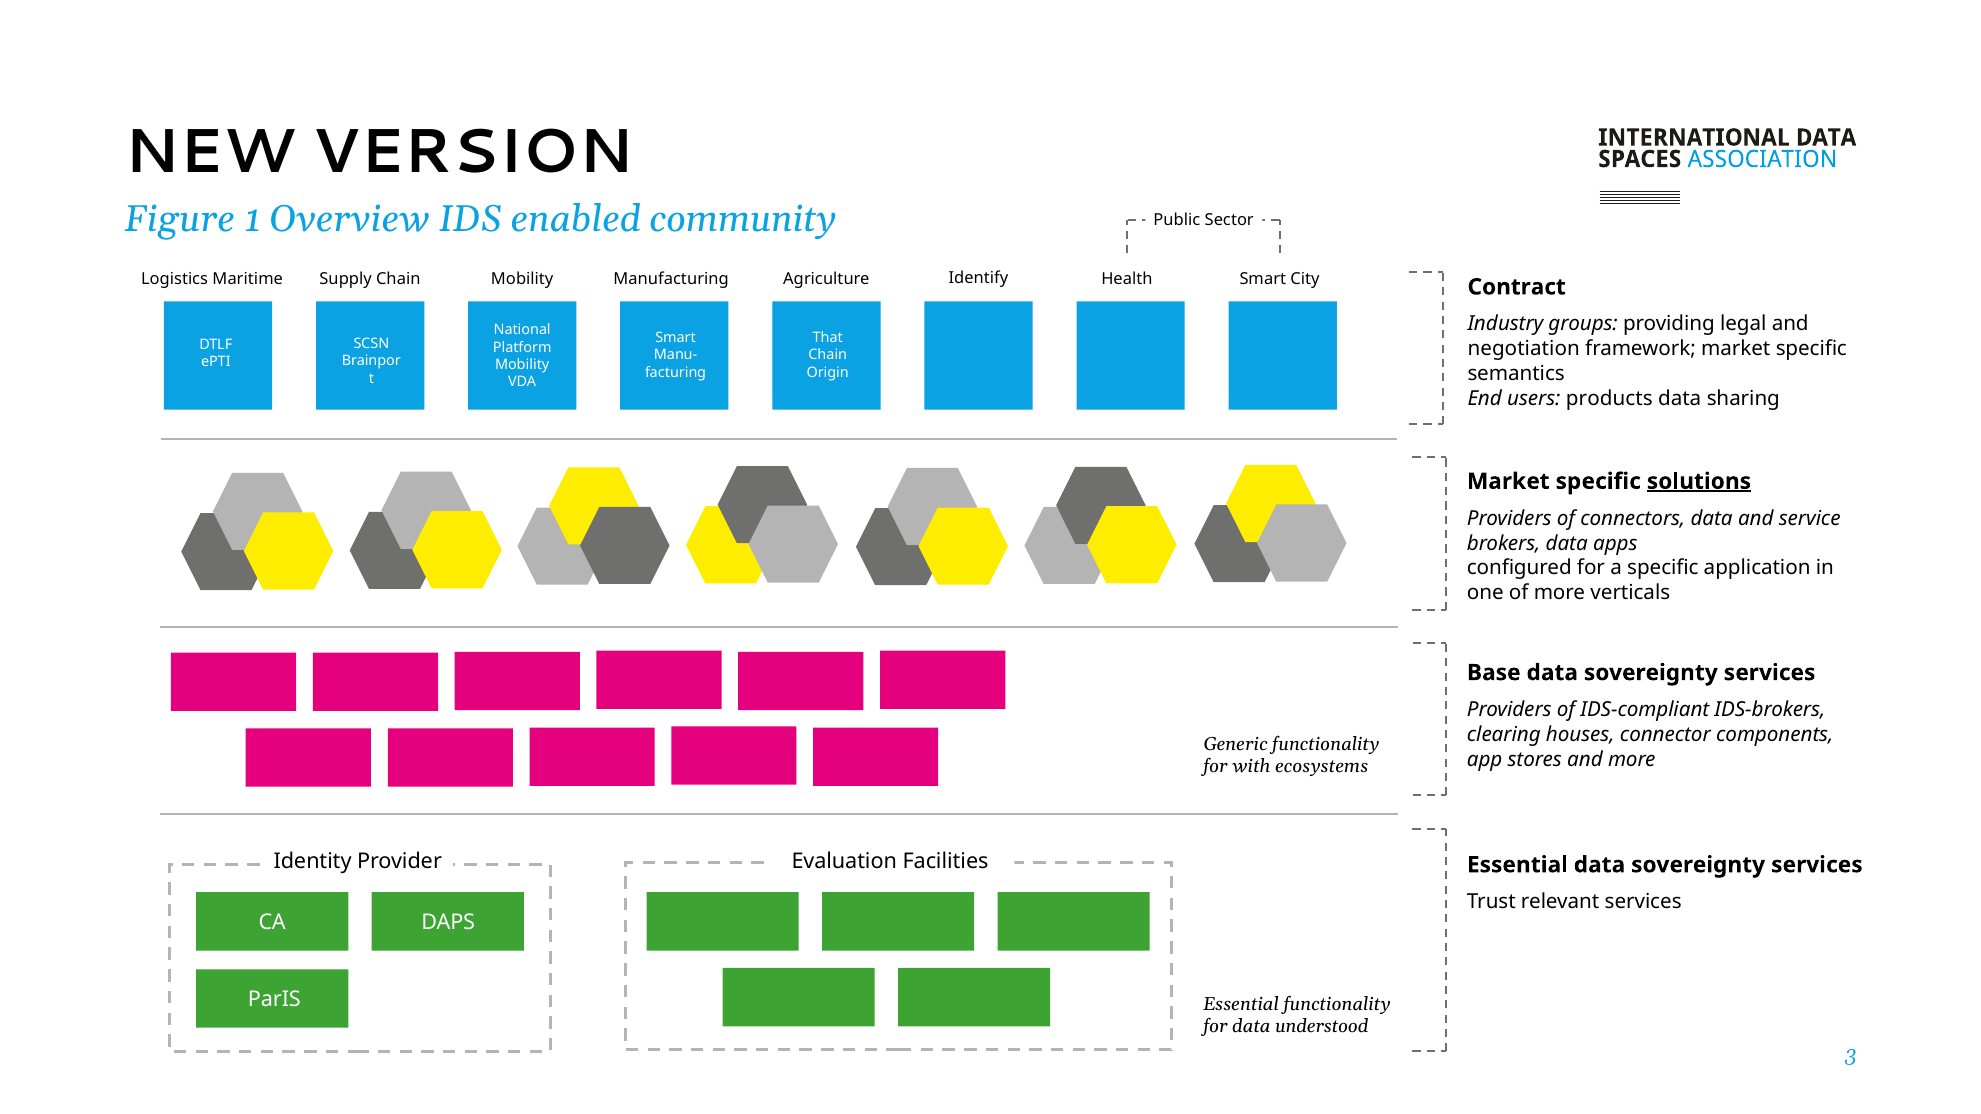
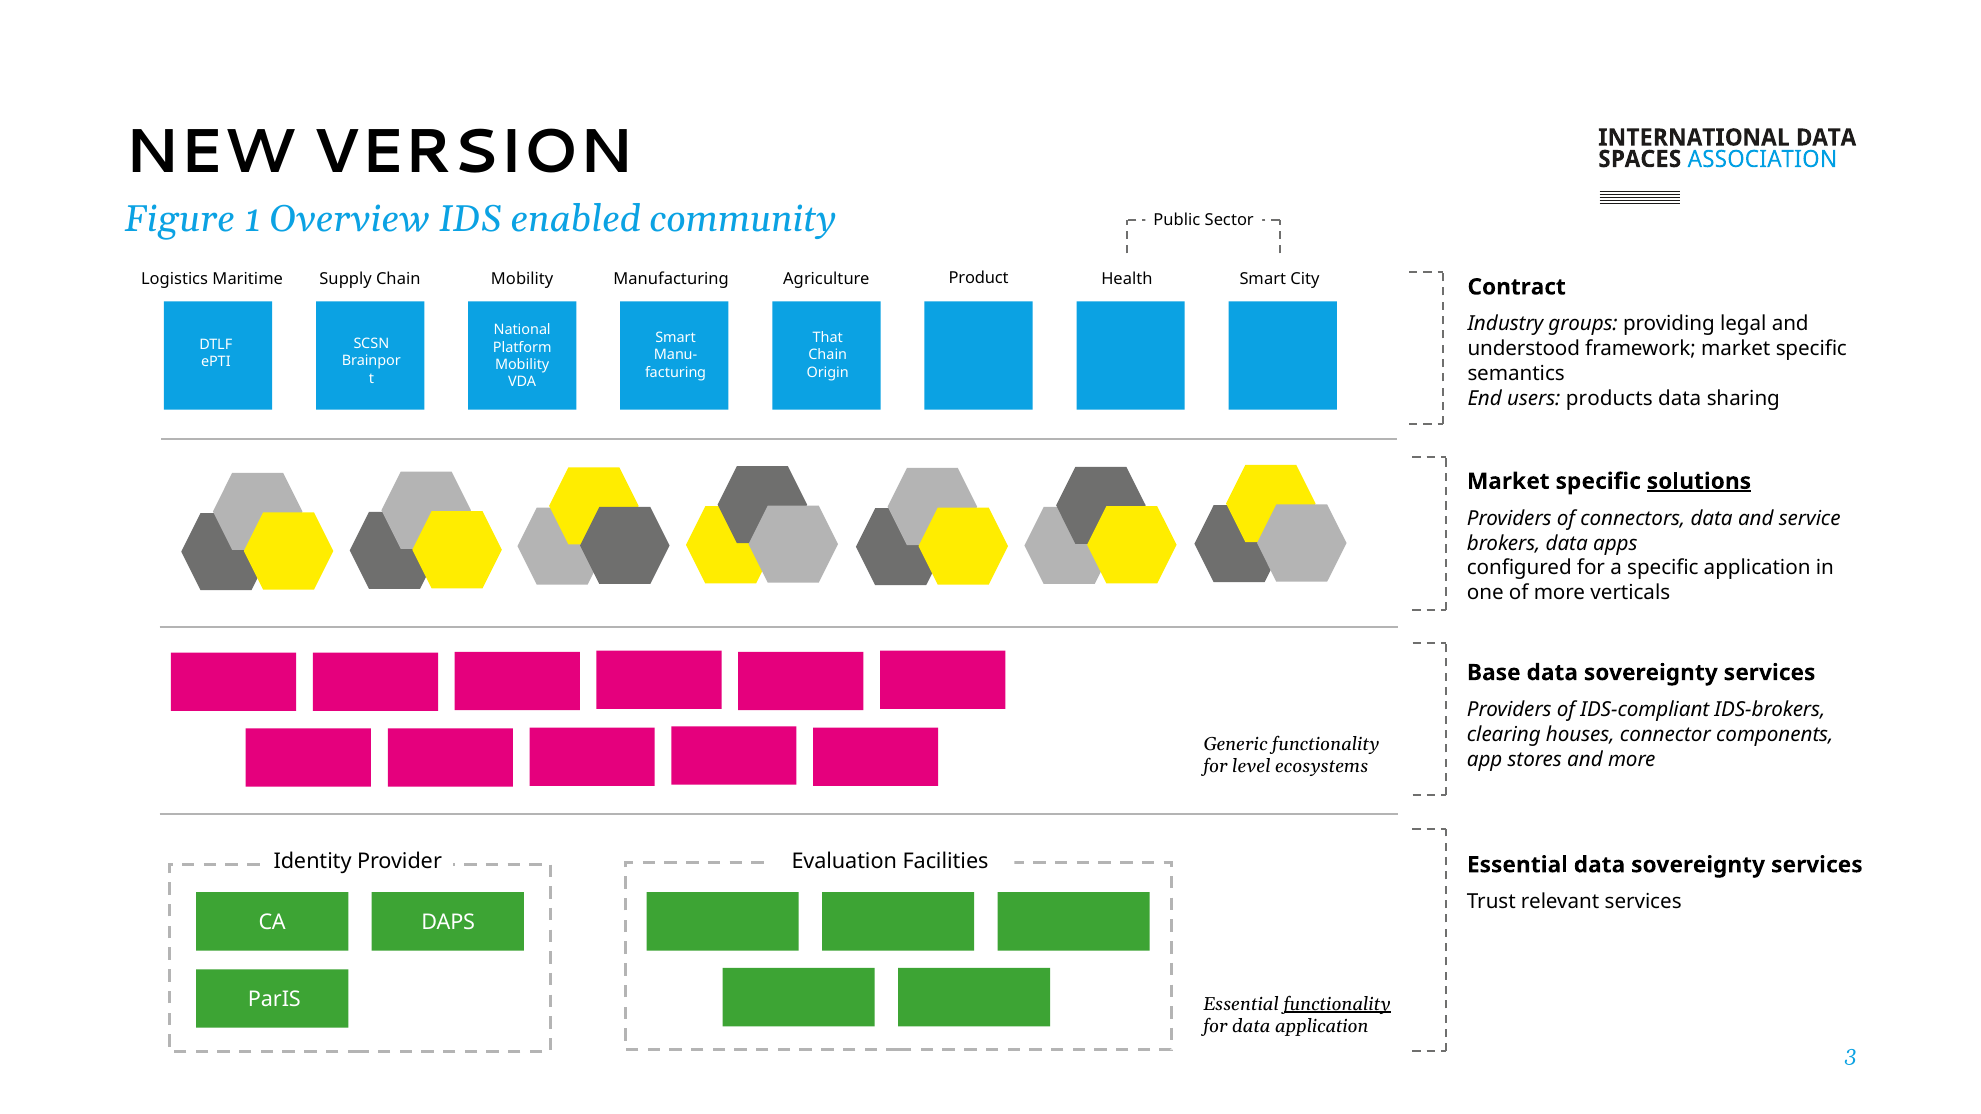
Identify: Identify -> Product (979, 278)
negotiation: negotiation -> understood (1524, 349)
with: with -> level (1251, 767)
functionality underline: none -> present (1337, 1004)
data understood: understood -> application (1322, 1027)
